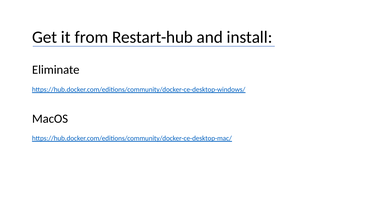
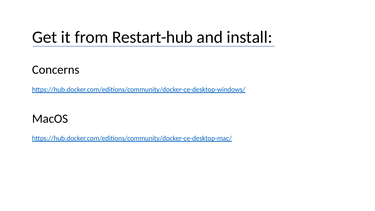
Eliminate: Eliminate -> Concerns (56, 70)
